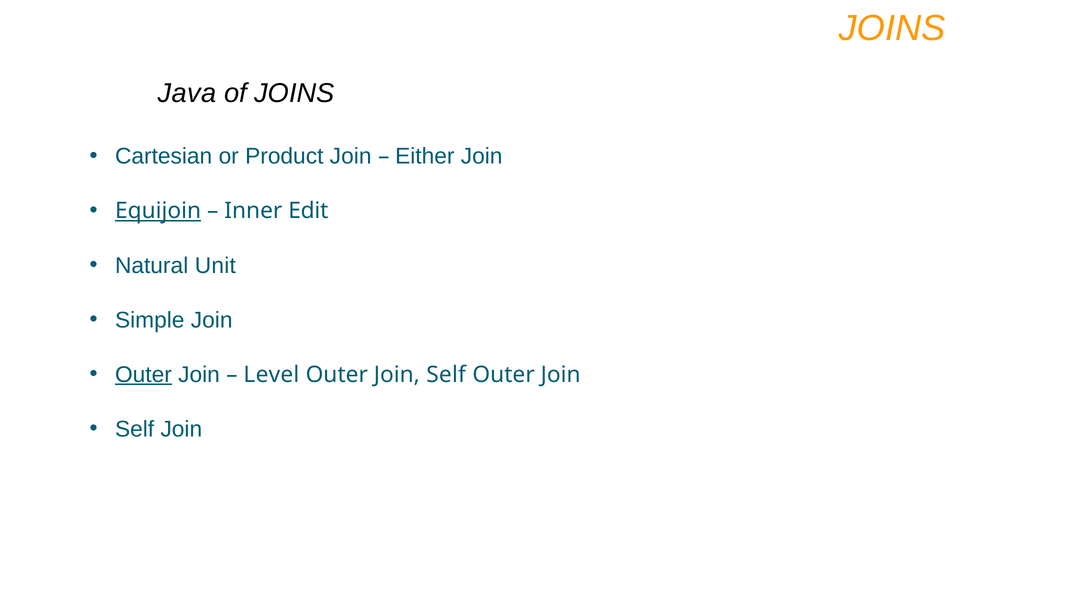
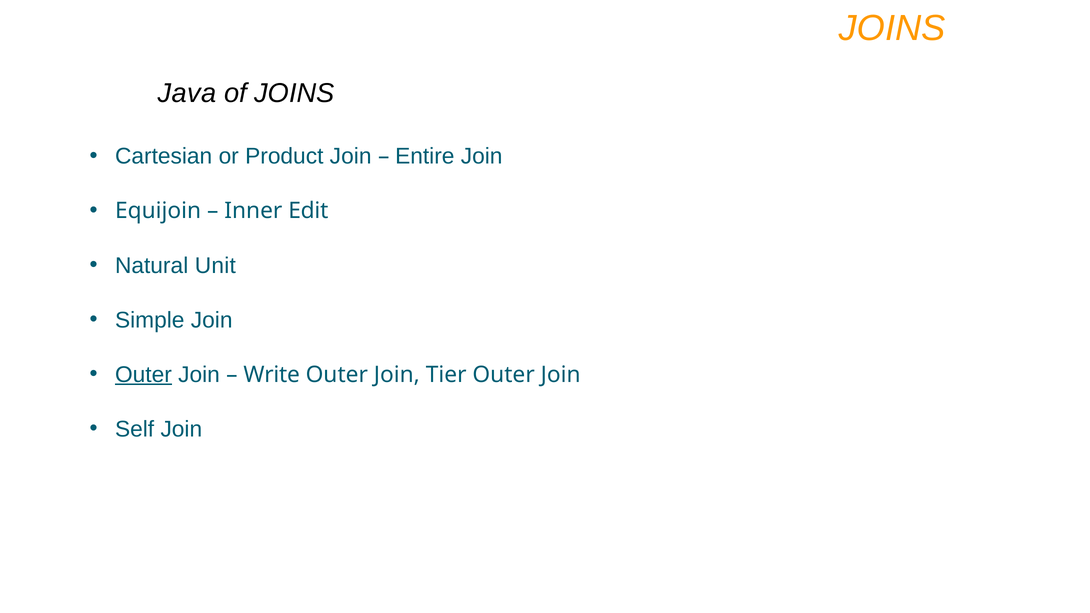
Either: Either -> Entire (425, 157)
Equijoin underline: present -> none (158, 211)
Level: Level -> Write (272, 375)
Join Self: Self -> Tier (446, 375)
